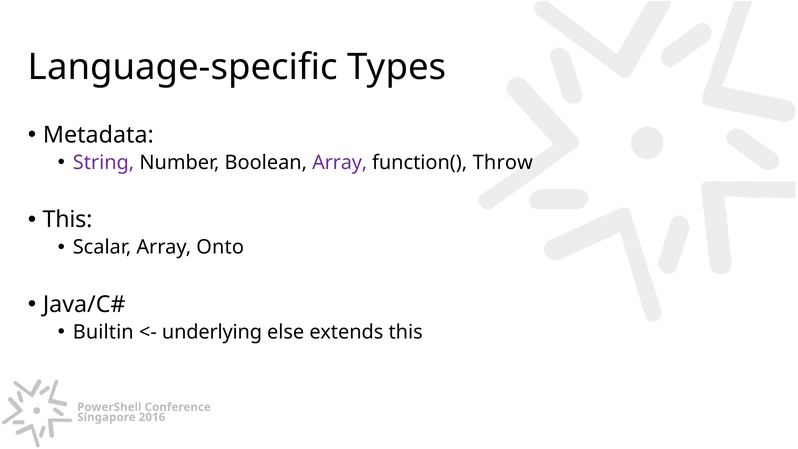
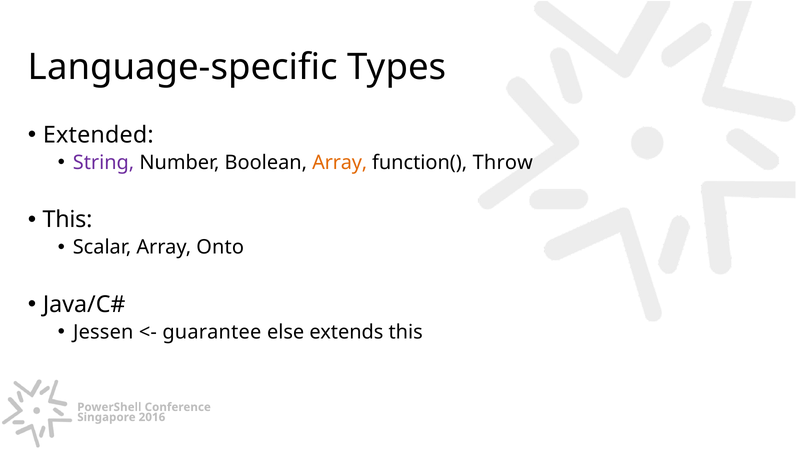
Metadata: Metadata -> Extended (98, 135)
Array colour: purple -> orange (340, 162)
Builtin: Builtin -> Jessen (103, 332)
underlying: underlying -> guarantee (212, 332)
